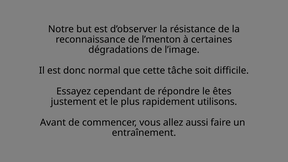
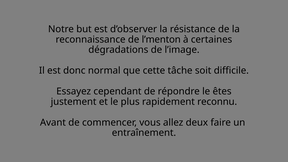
utilisons: utilisons -> reconnu (217, 102)
aussi: aussi -> deux (197, 122)
